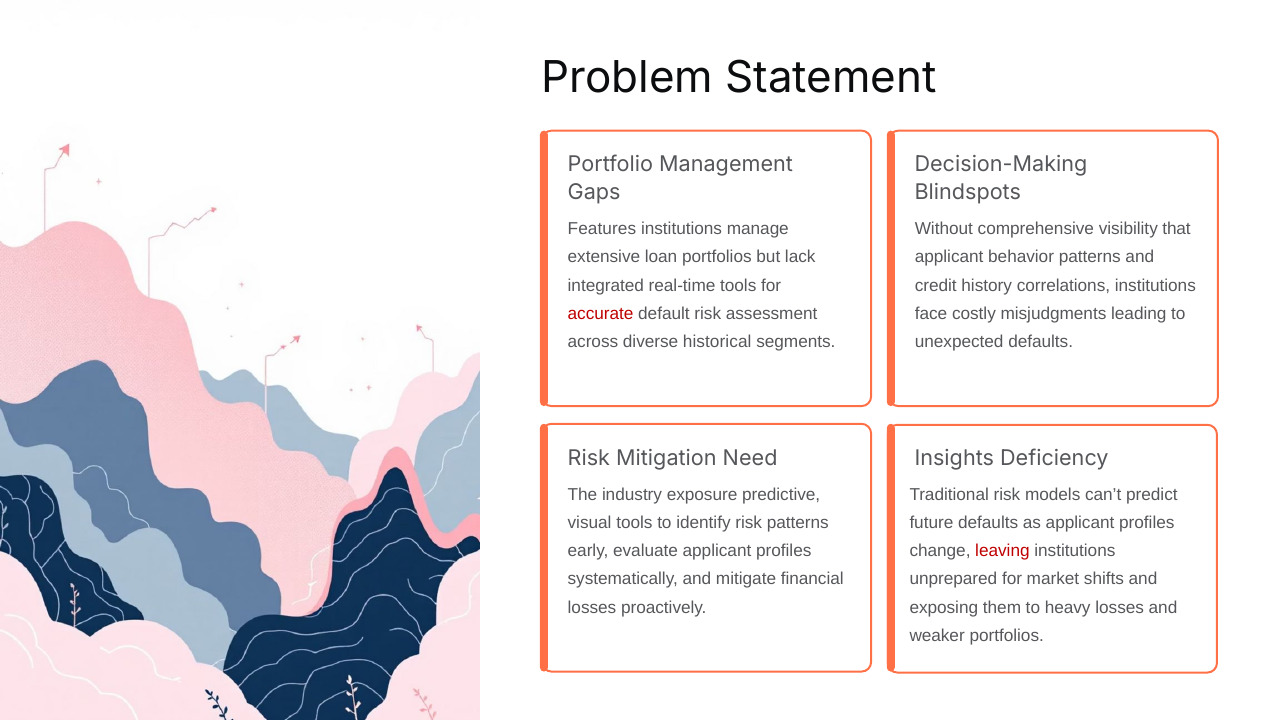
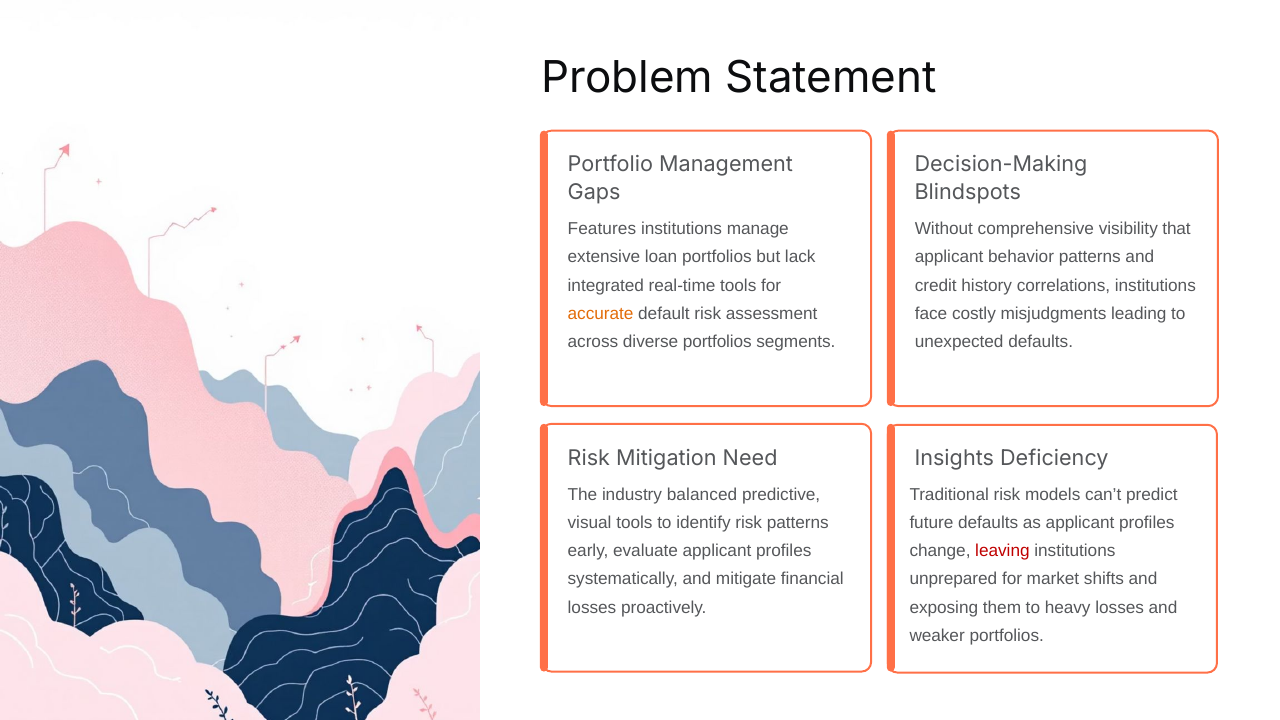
accurate colour: red -> orange (601, 314)
diverse historical: historical -> portfolios (717, 342)
exposure: exposure -> balanced (702, 494)
